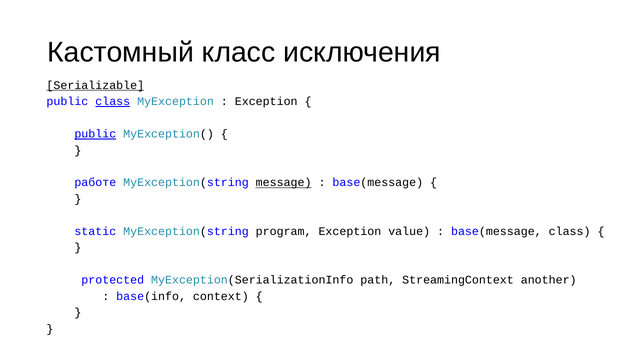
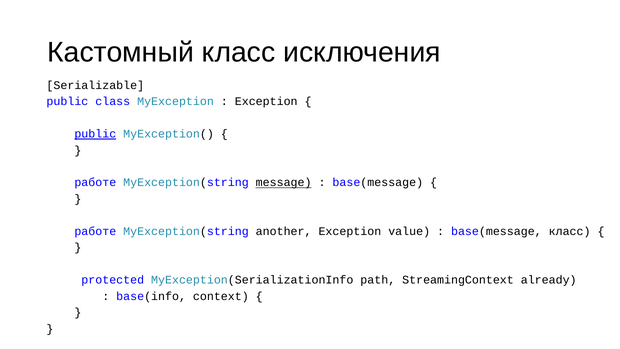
Serializable underline: present -> none (95, 85)
class underline: present -> none (113, 101)
static: static -> работе (95, 231)
program: program -> another (284, 231)
base(message class: class -> класс (570, 231)
another: another -> already (549, 280)
